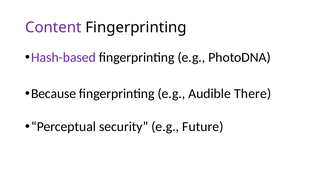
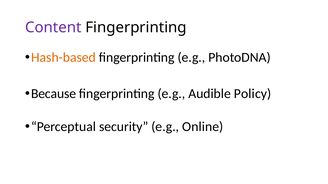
Hash-based colour: purple -> orange (64, 58)
There: There -> Policy (253, 94)
Future: Future -> Online (203, 127)
